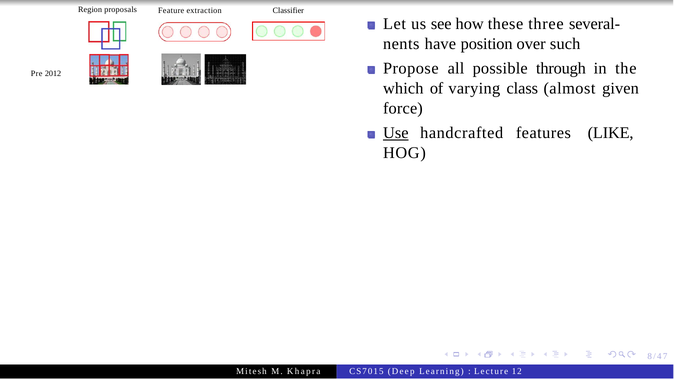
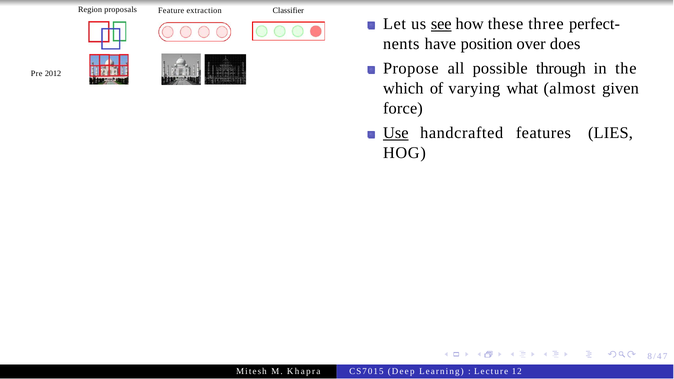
see underline: none -> present (441, 24)
several-: several- -> perfect- (595, 24)
such: such -> does (565, 44)
class: class -> what (522, 89)
LIKE: LIKE -> LIES (610, 133)
